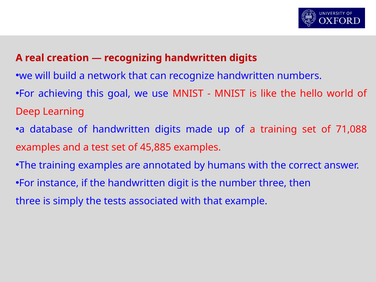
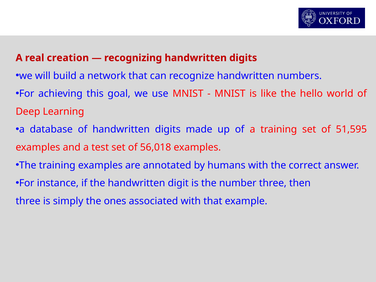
71,088: 71,088 -> 51,595 (351, 129)
45,885: 45,885 -> 56,018 (156, 147)
tests: tests -> ones (115, 201)
